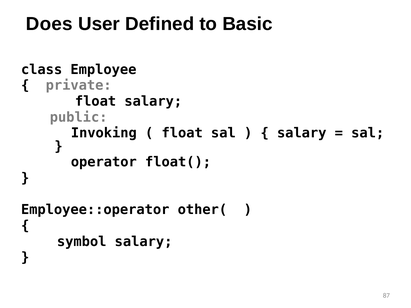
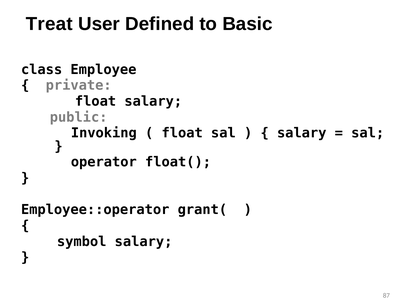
Does: Does -> Treat (49, 24)
other(: other( -> grant( (202, 210)
